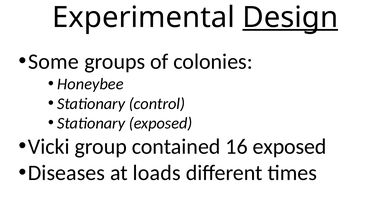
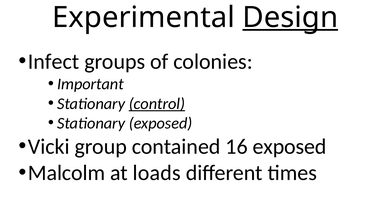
Some: Some -> Infect (54, 61)
Honeybee: Honeybee -> Important (90, 84)
control underline: none -> present (157, 104)
Diseases: Diseases -> Malcolm (67, 173)
